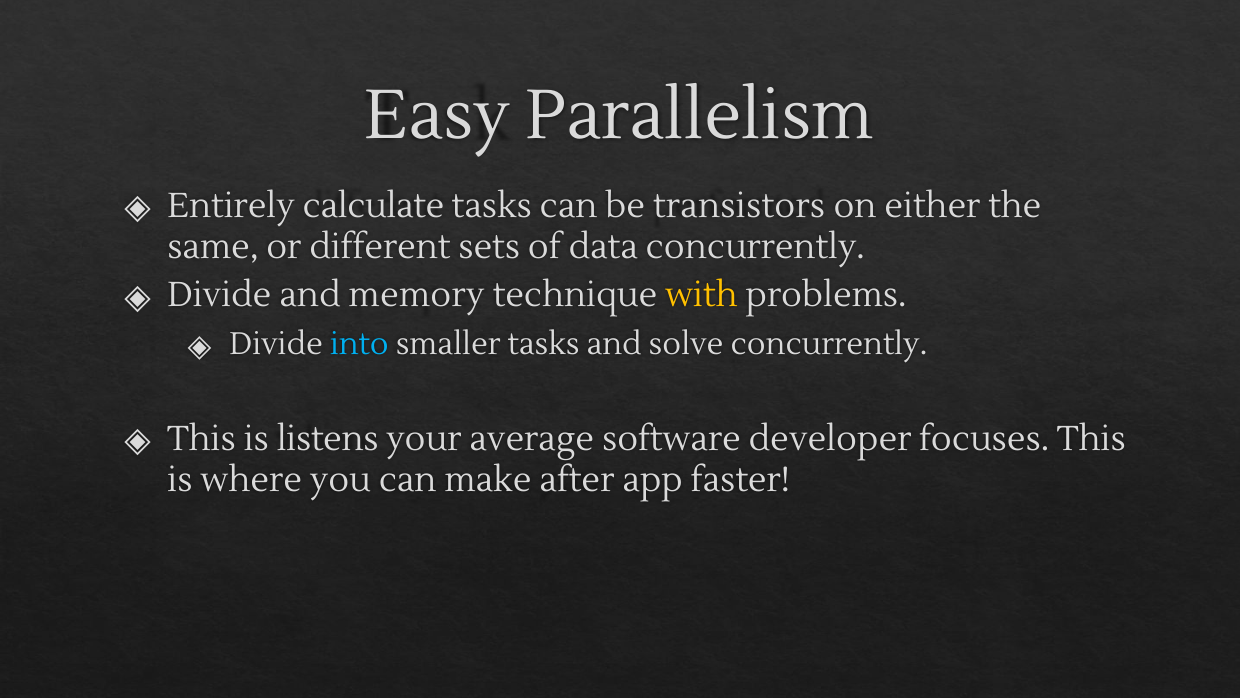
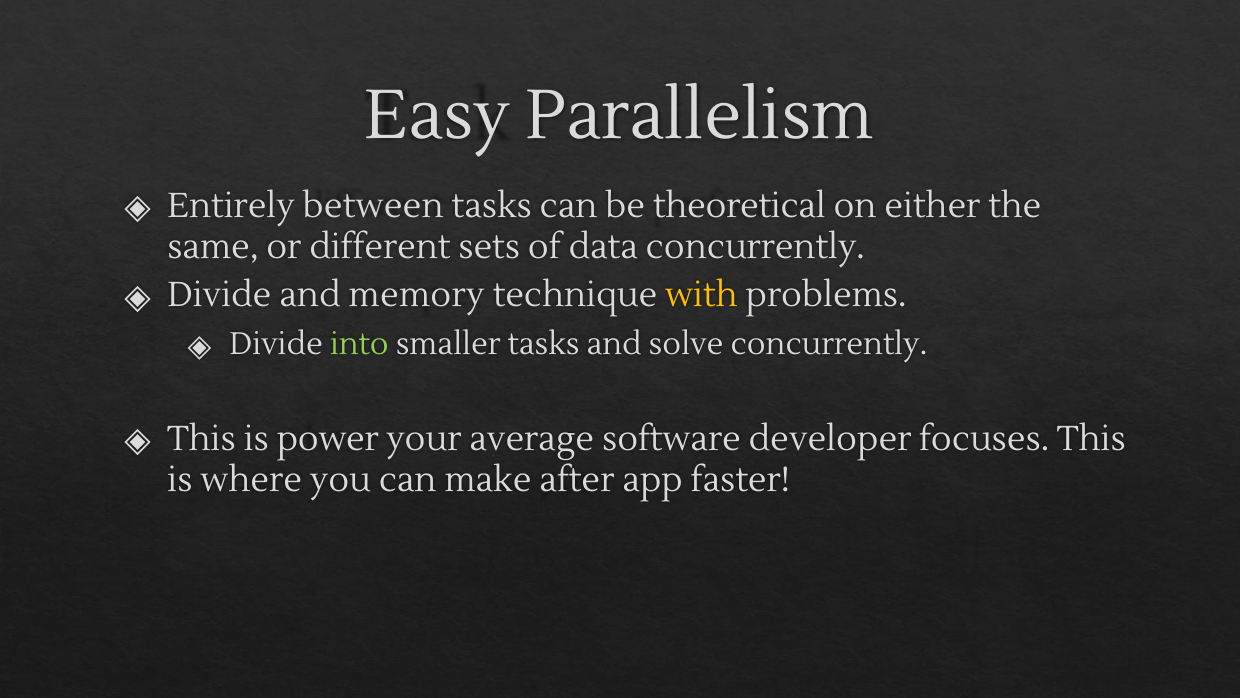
calculate: calculate -> between (373, 205)
transistors: transistors -> theoretical (739, 205)
into colour: light blue -> light green (359, 344)
listens: listens -> power (328, 438)
